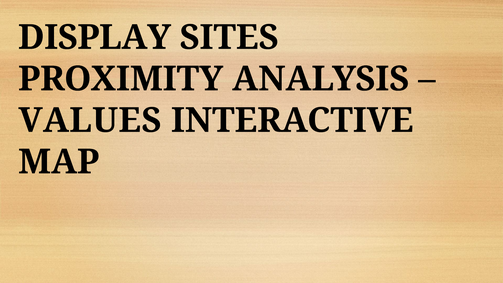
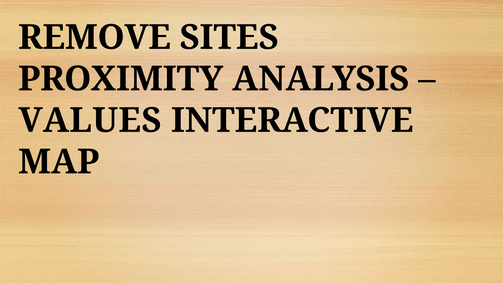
DISPLAY: DISPLAY -> REMOVE (95, 37)
